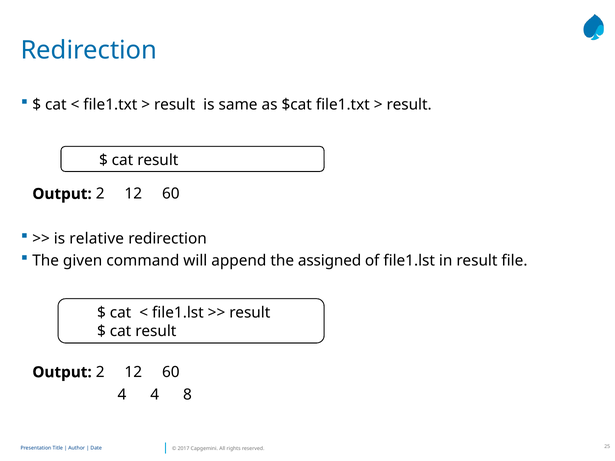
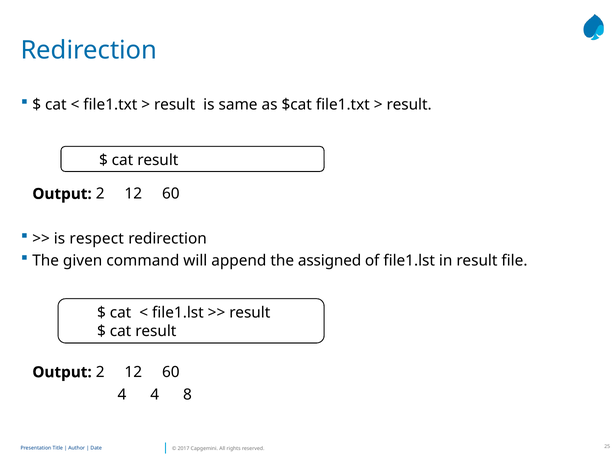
relative: relative -> respect (97, 239)
